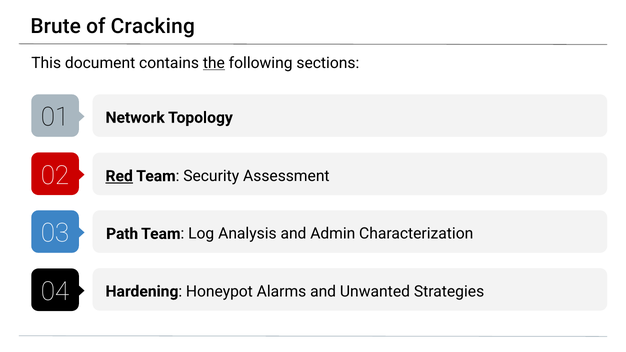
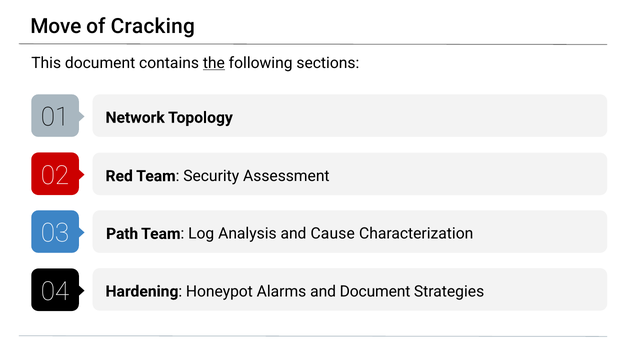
Brute: Brute -> Move (56, 27)
Red underline: present -> none (119, 176)
Admin: Admin -> Cause (333, 234)
and Unwanted: Unwanted -> Document (375, 292)
